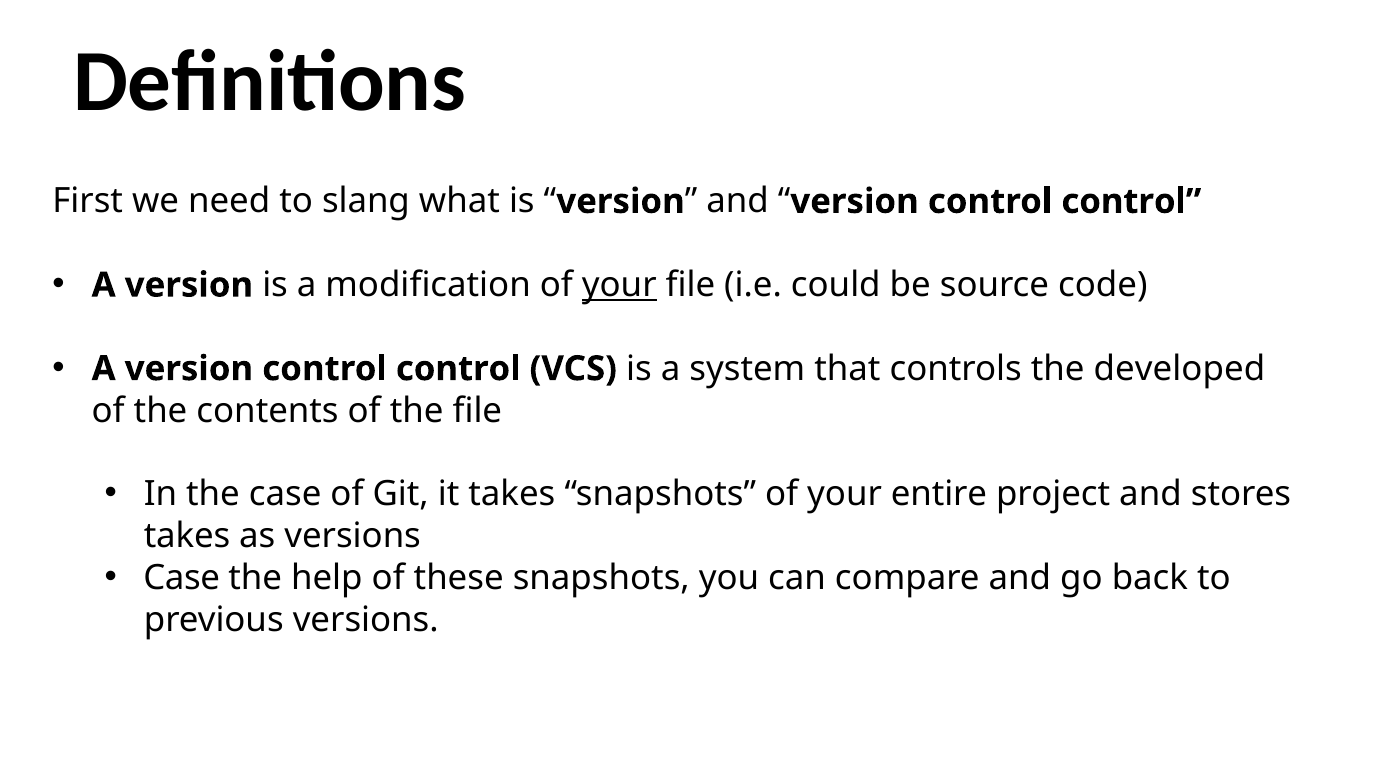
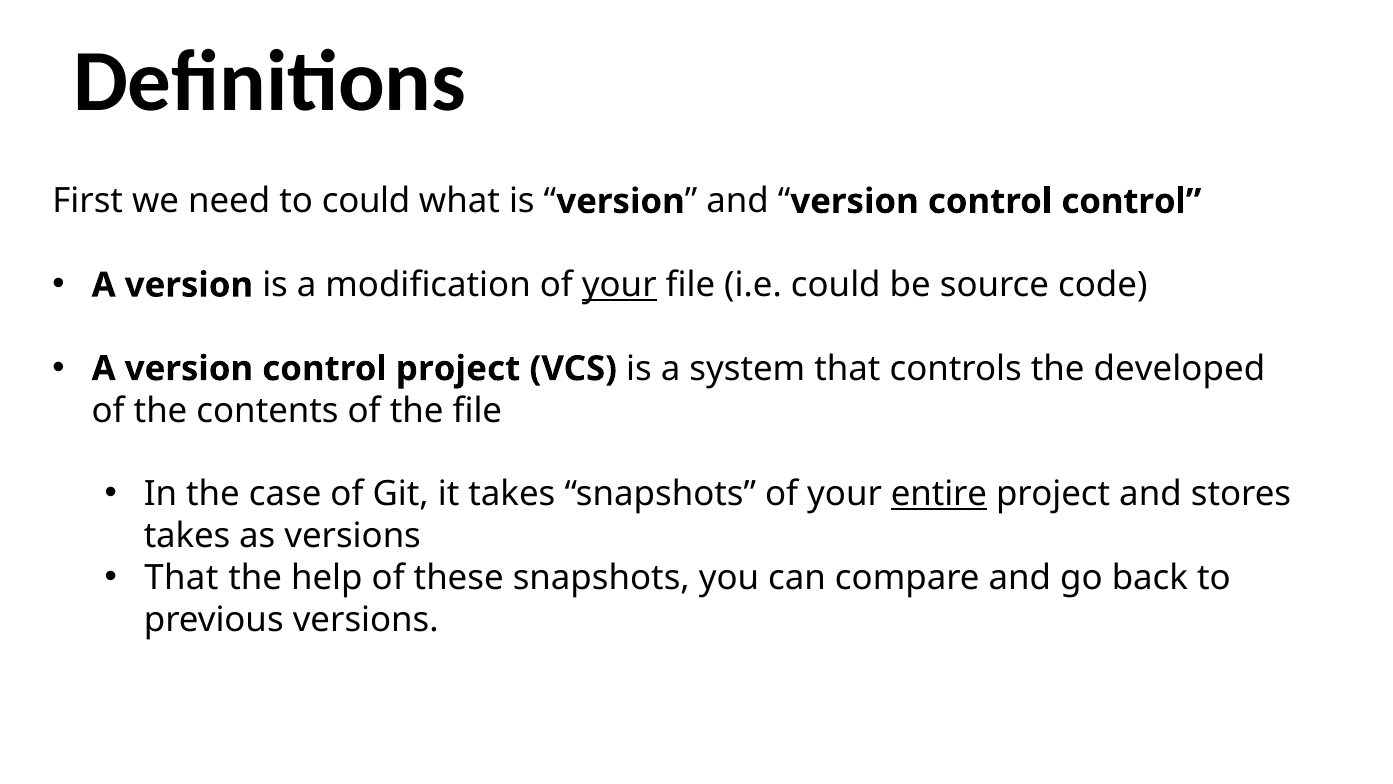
to slang: slang -> could (366, 201)
A version control control: control -> project (458, 369)
entire underline: none -> present (939, 494)
Case: Case -> That (181, 577)
